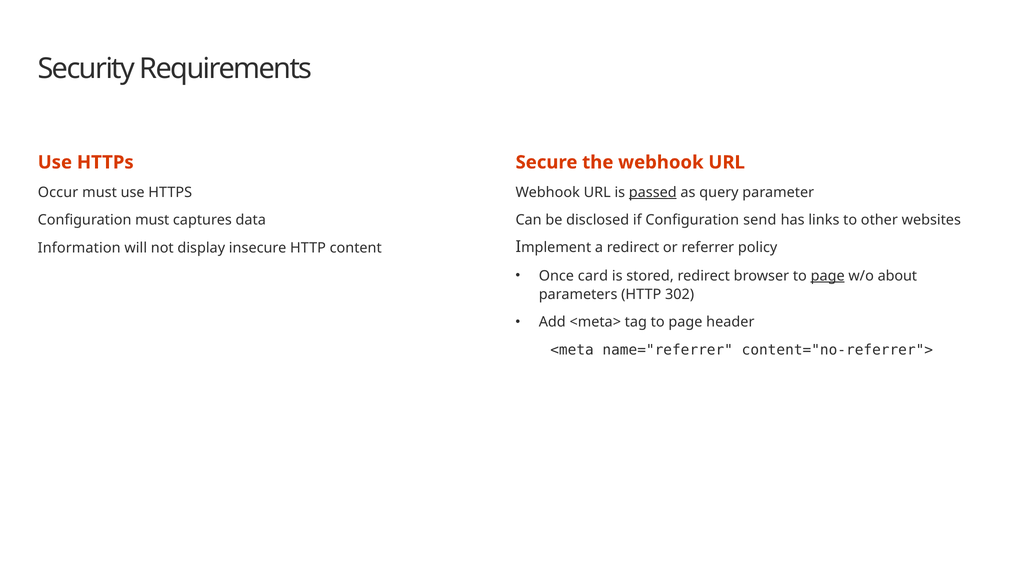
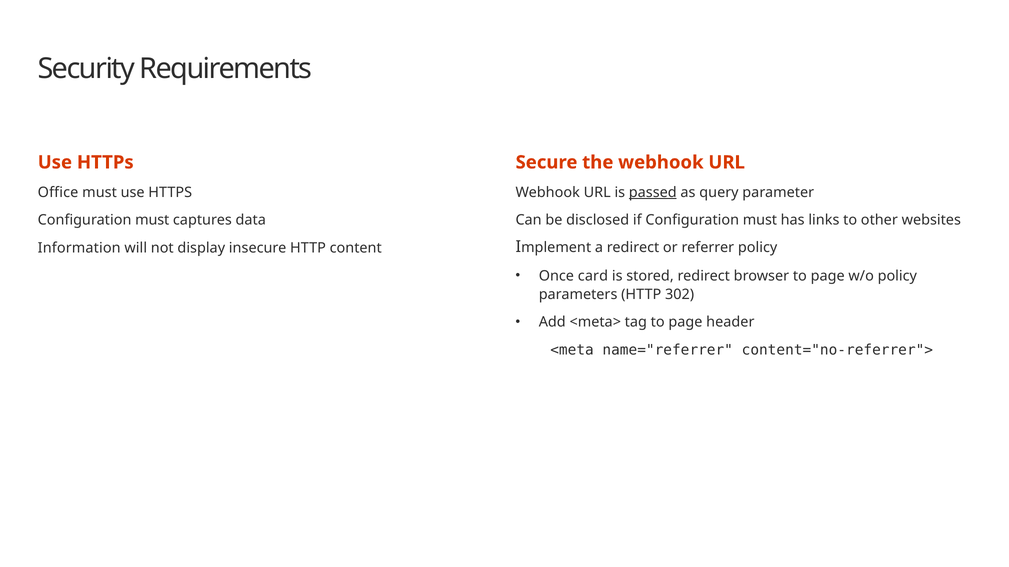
Occur: Occur -> Office (58, 193)
if Configuration send: send -> must (760, 220)
page underline: present -> none (828, 276)
w/o about: about -> policy (897, 276)
